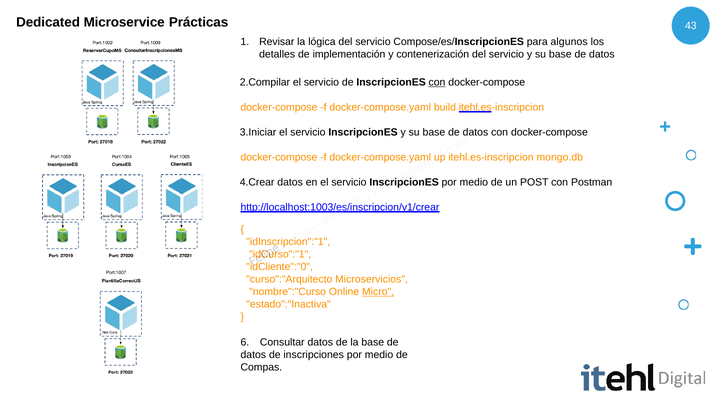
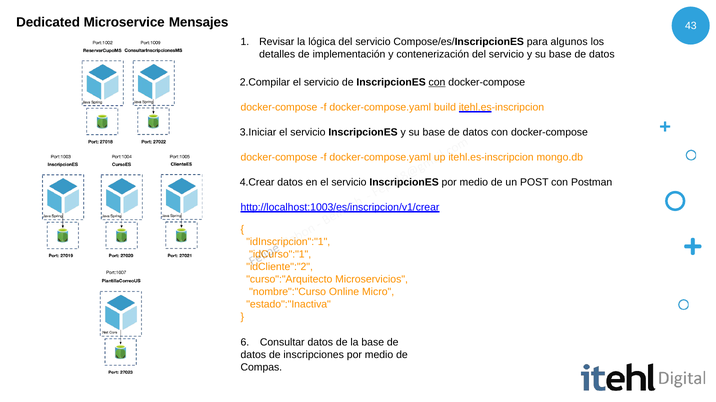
Prácticas: Prácticas -> Mensajes (199, 22)
idCliente":"0: idCliente":"0 -> idCliente":"2 (280, 267)
Micro underline: present -> none (378, 292)
